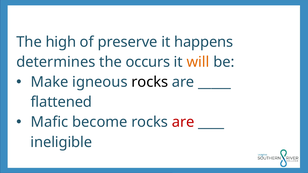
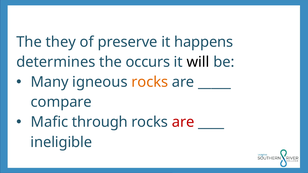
high: high -> they (61, 42)
will colour: orange -> black (198, 62)
Make: Make -> Many (50, 82)
rocks colour: black -> orange (150, 82)
flattened: flattened -> compare (61, 102)
become: become -> through (100, 122)
